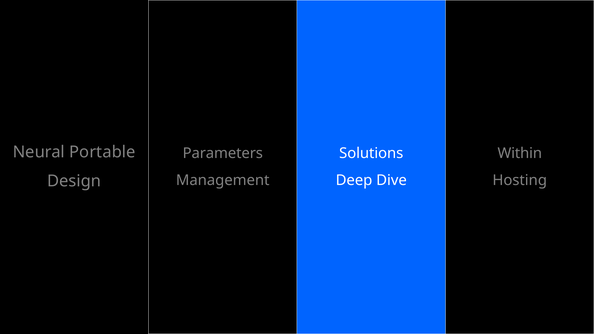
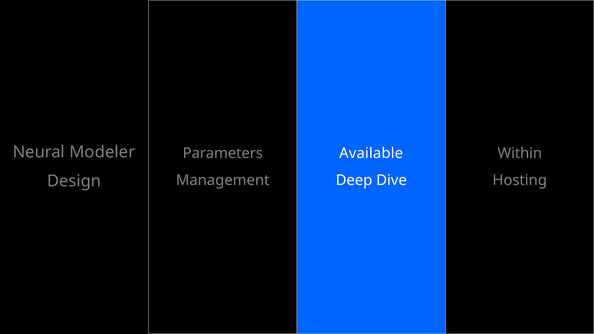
Portable: Portable -> Modeler (102, 152)
Solutions: Solutions -> Available (371, 153)
